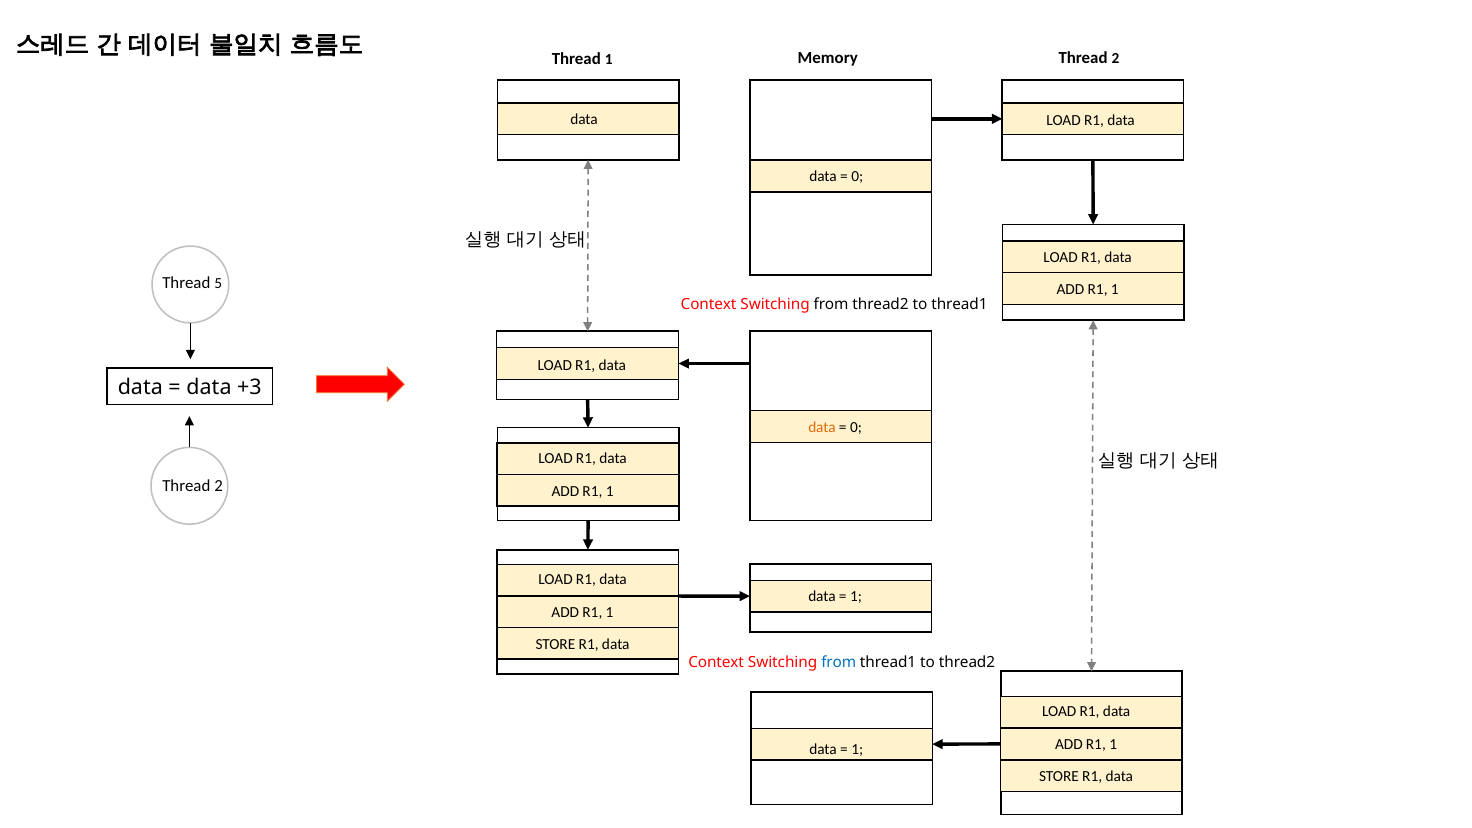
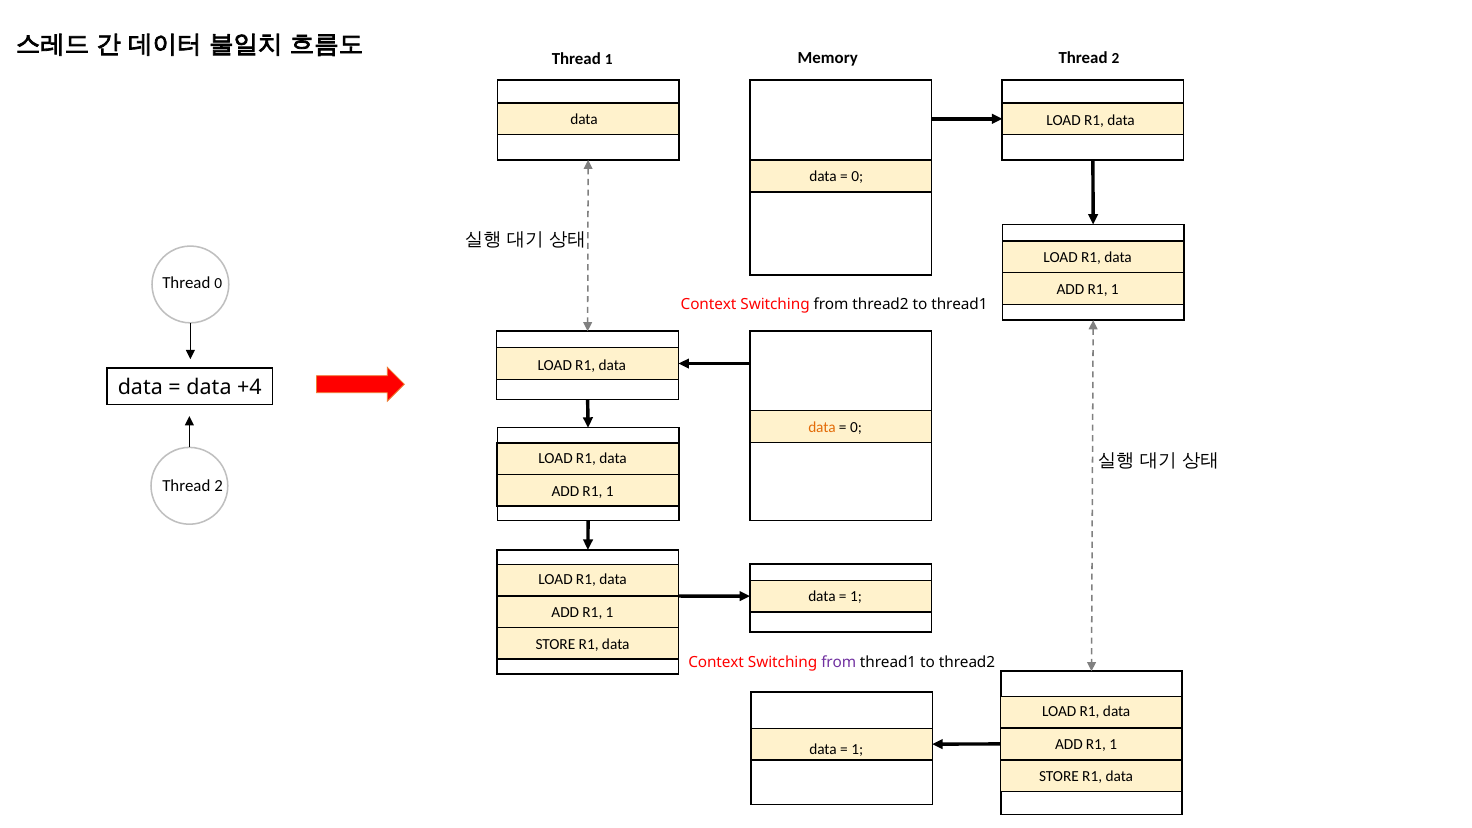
Thread 5: 5 -> 0 (218, 283)
+3: +3 -> +4 (249, 388)
from colour: blue -> purple (839, 662)
